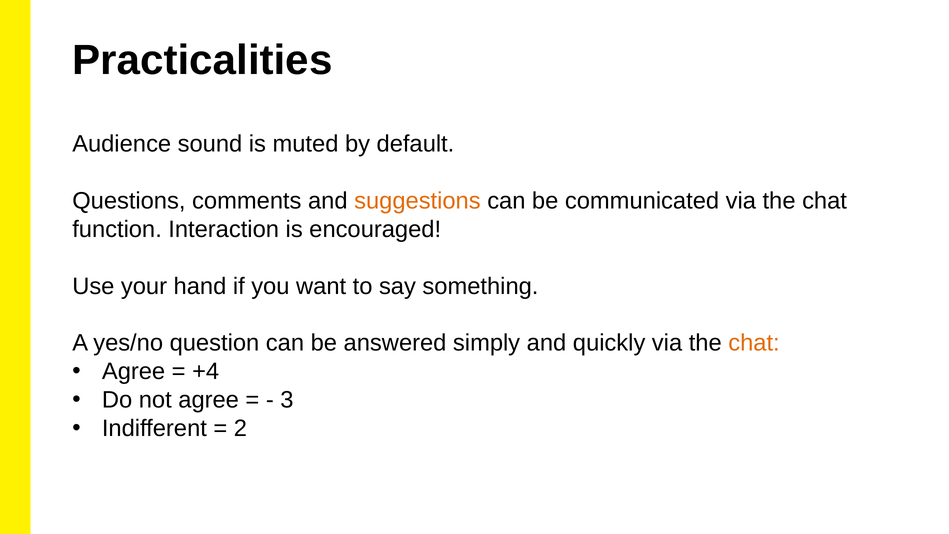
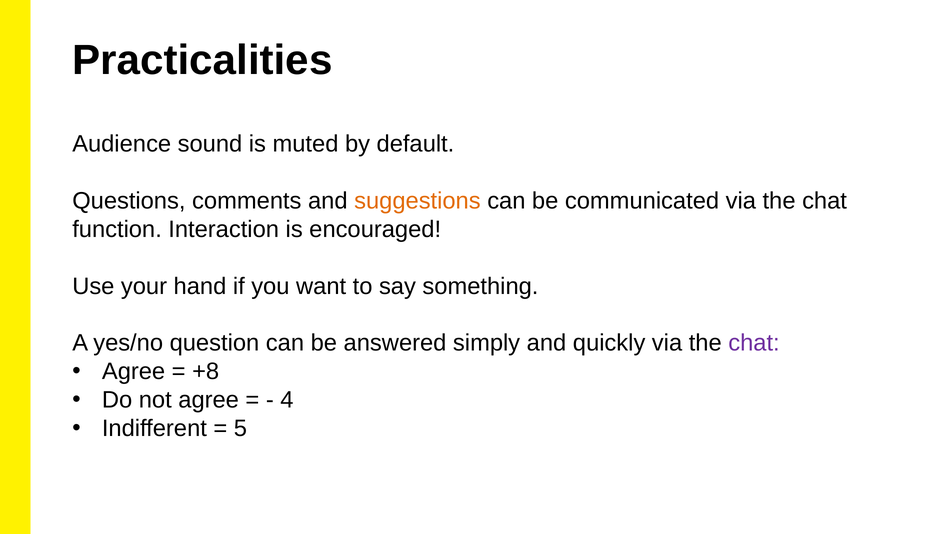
chat colour: orange -> purple (754, 343)
+4: +4 -> +8 (206, 372)
3: 3 -> 4 (287, 400)
2: 2 -> 5 (240, 428)
